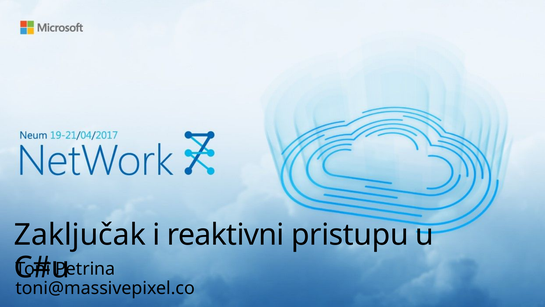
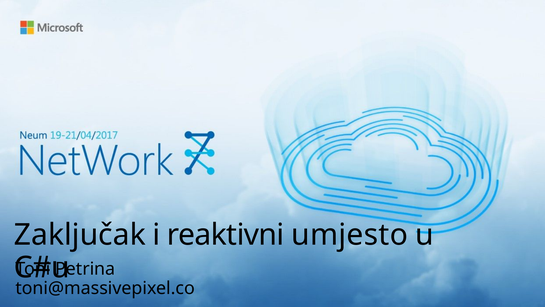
pristupu: pristupu -> umjesto (350, 235)
